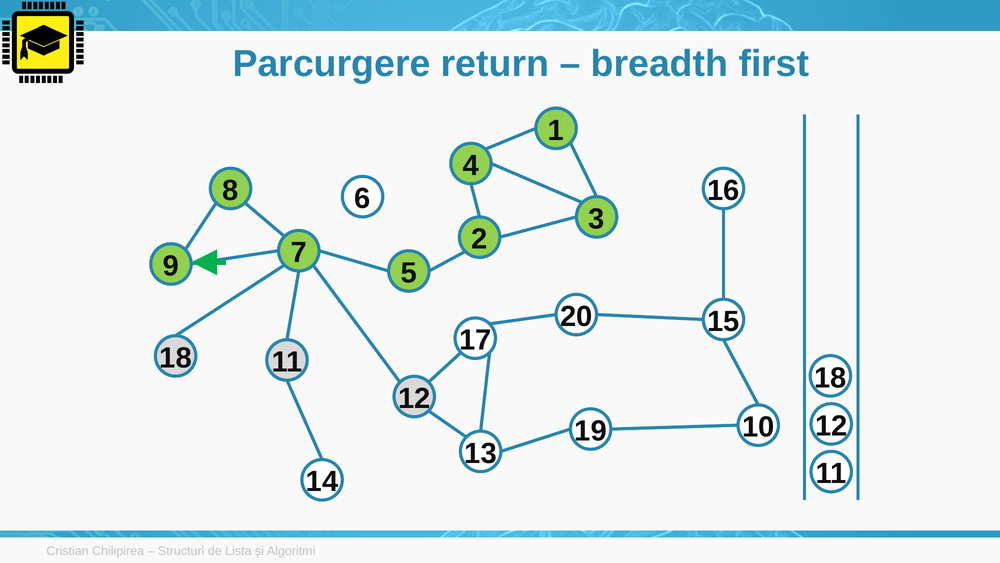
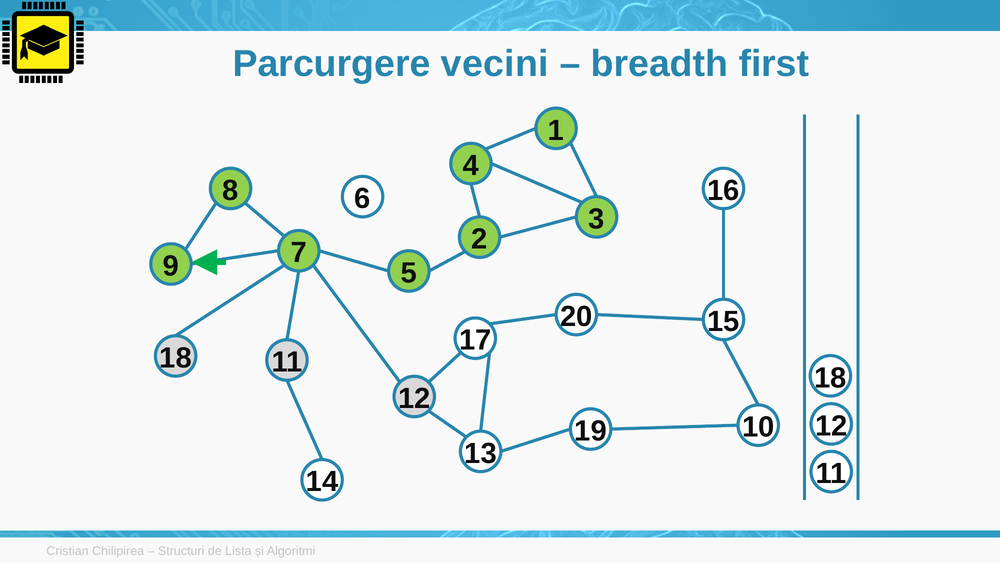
return: return -> vecini (495, 64)
